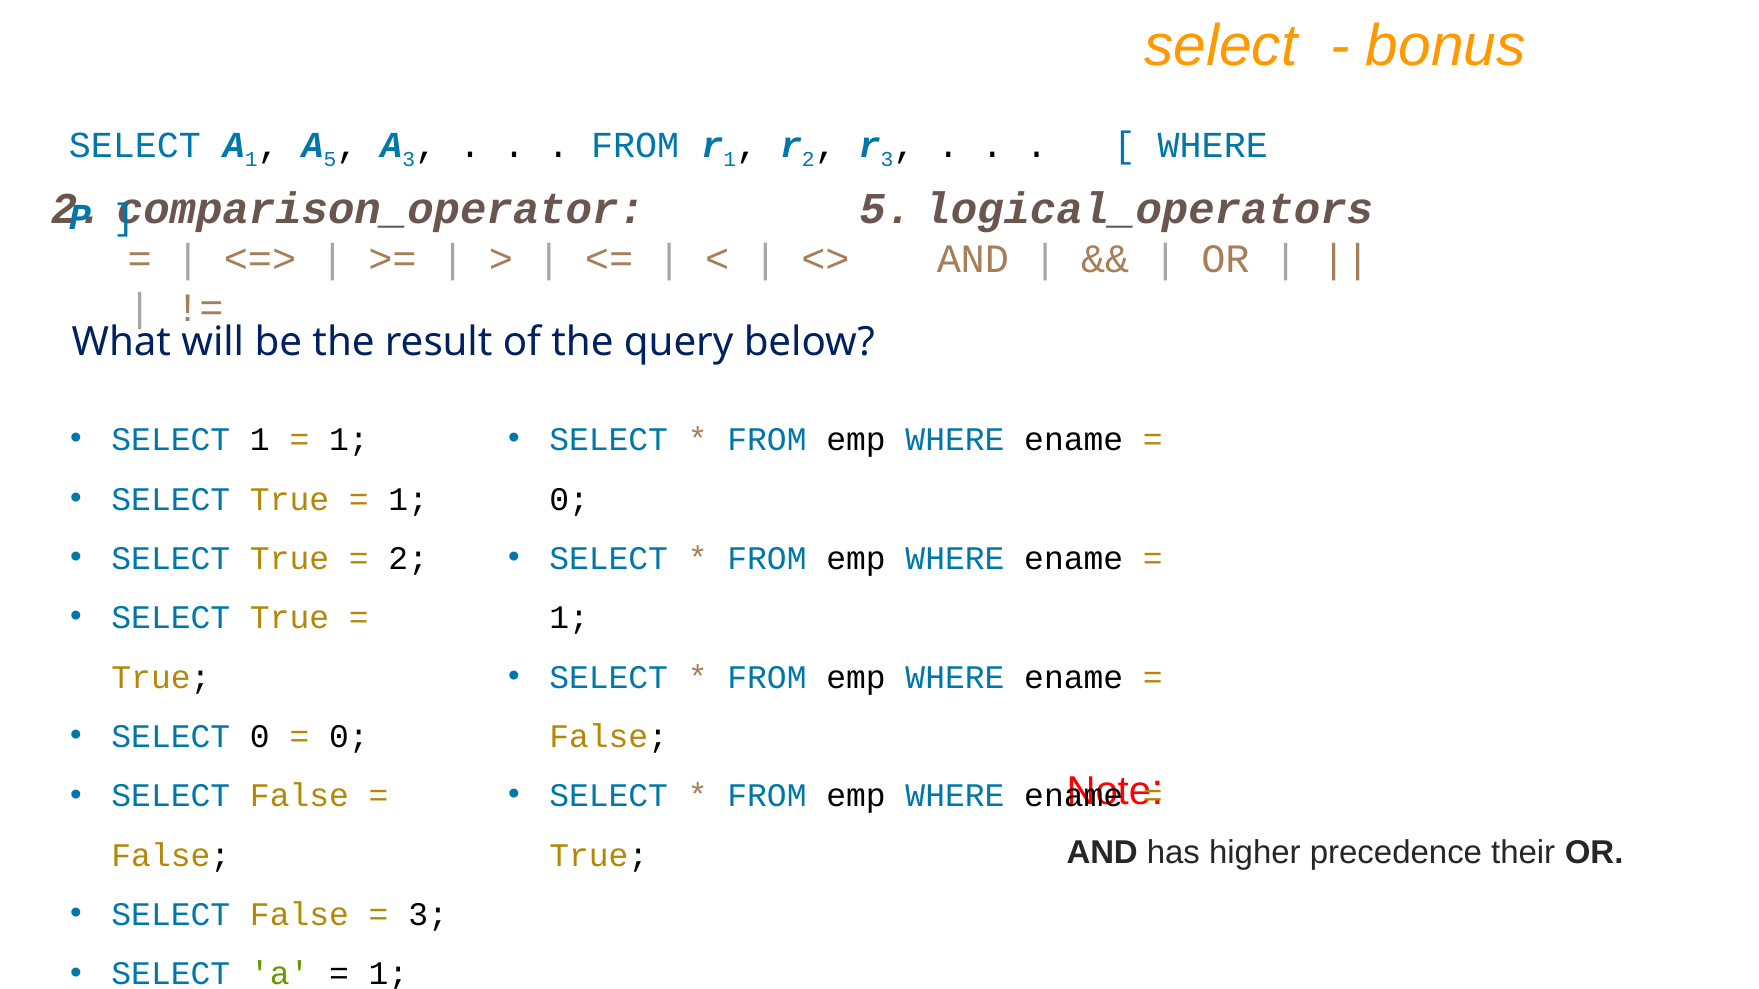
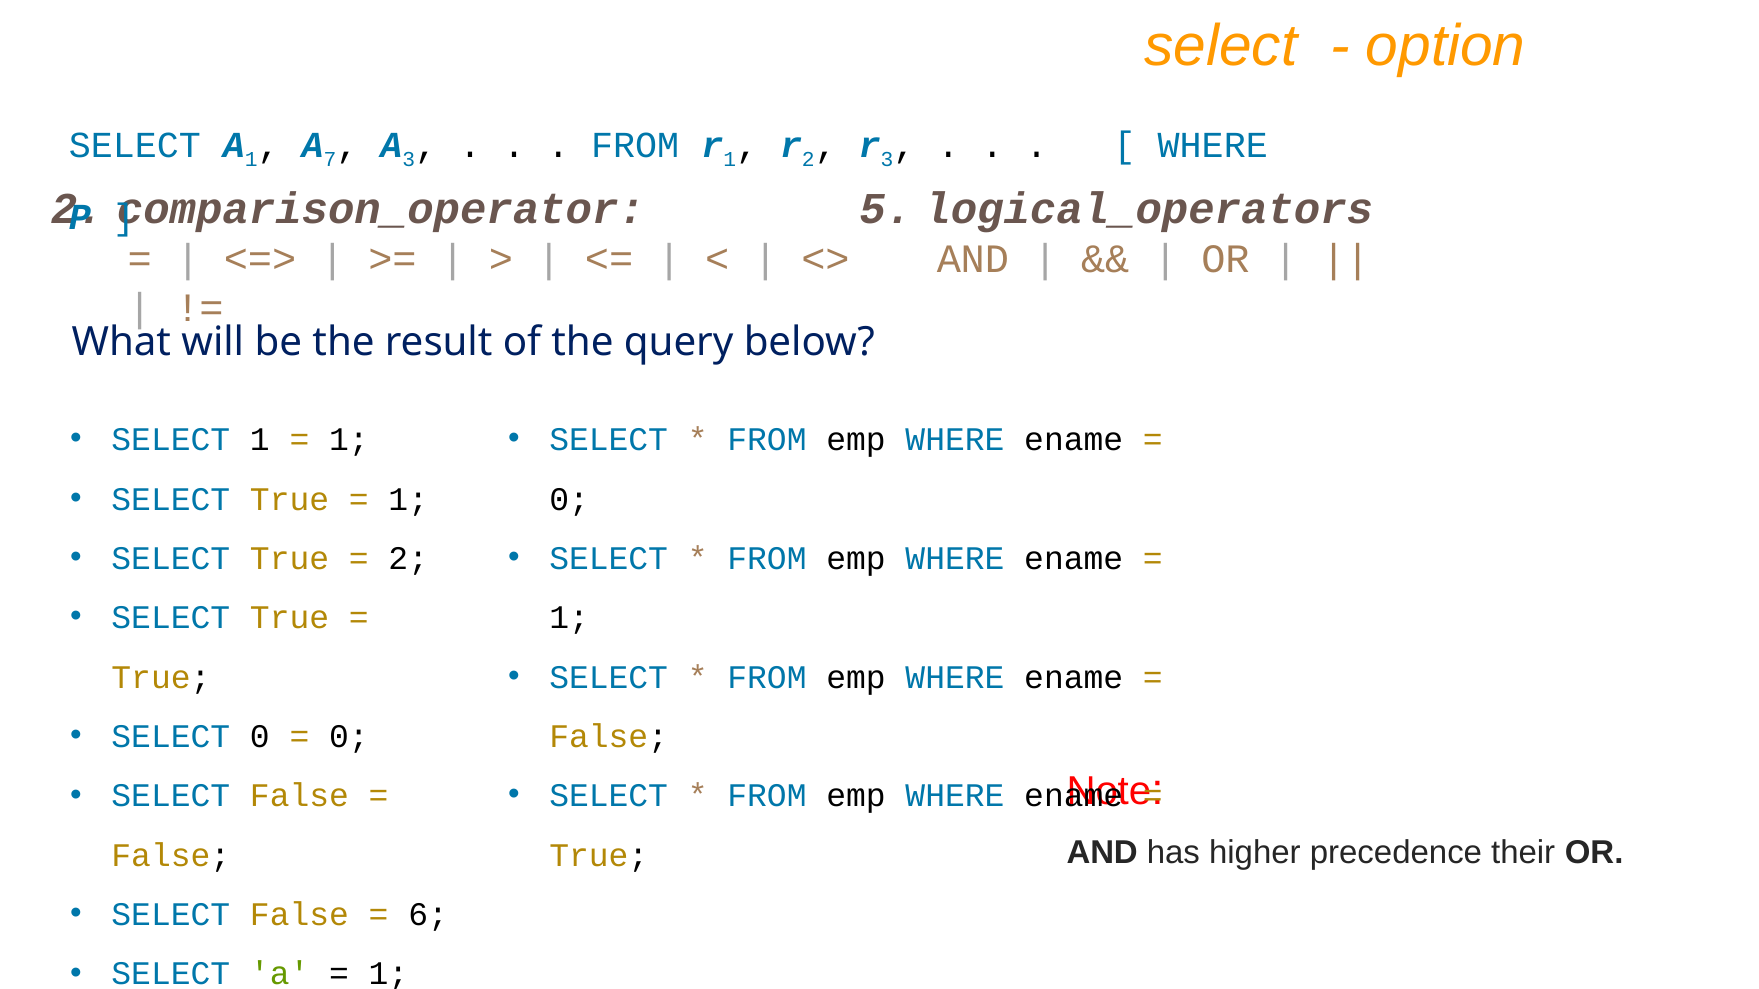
bonus: bonus -> option (1446, 46)
A 5: 5 -> 7 (330, 159)
3: 3 -> 6 (428, 915)
